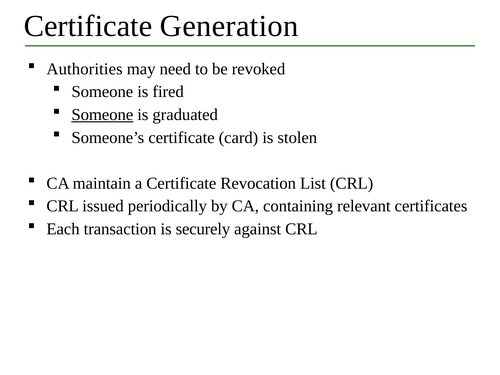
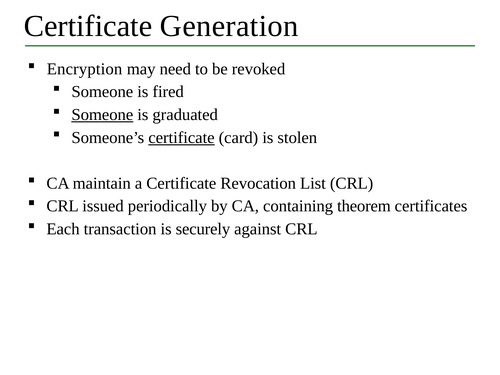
Authorities: Authorities -> Encryption (85, 69)
certificate underline: none -> present (181, 138)
relevant: relevant -> theorem (364, 206)
